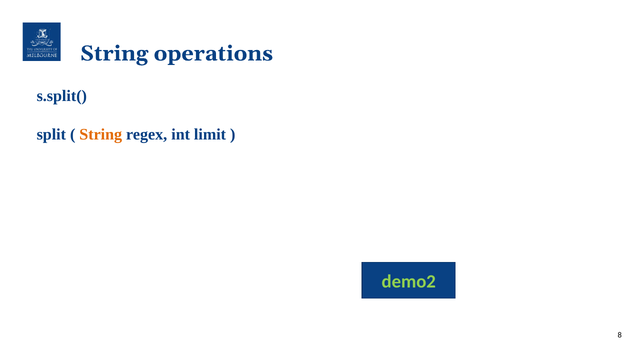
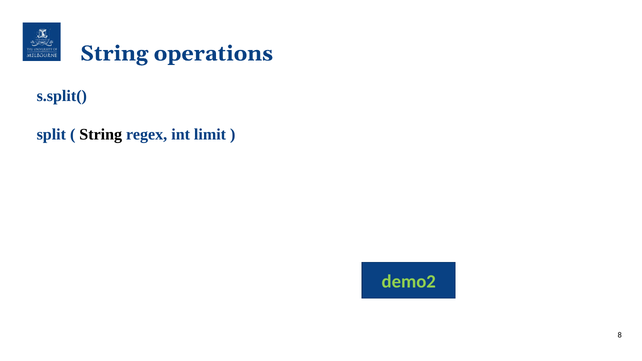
String colour: orange -> black (101, 135)
